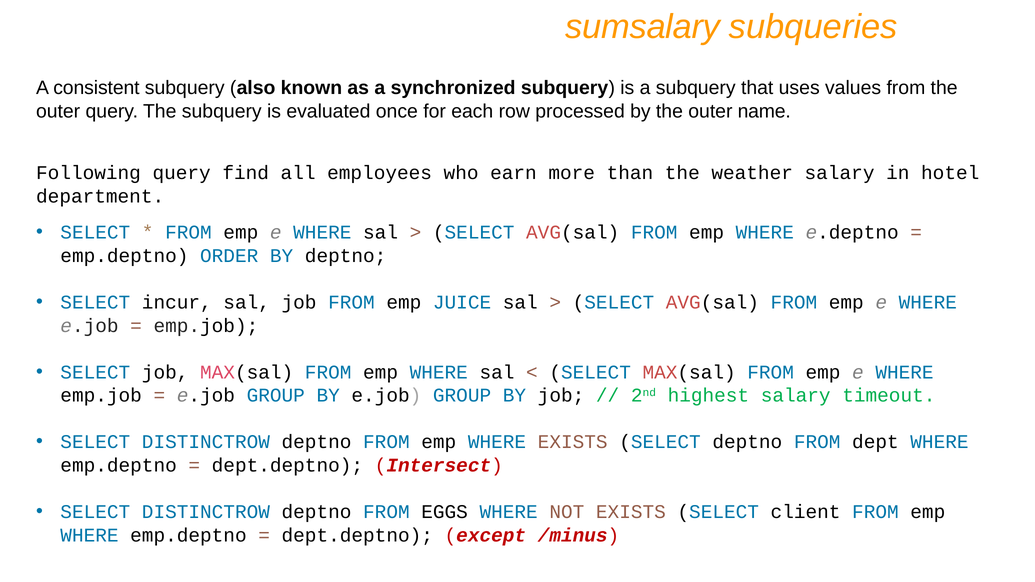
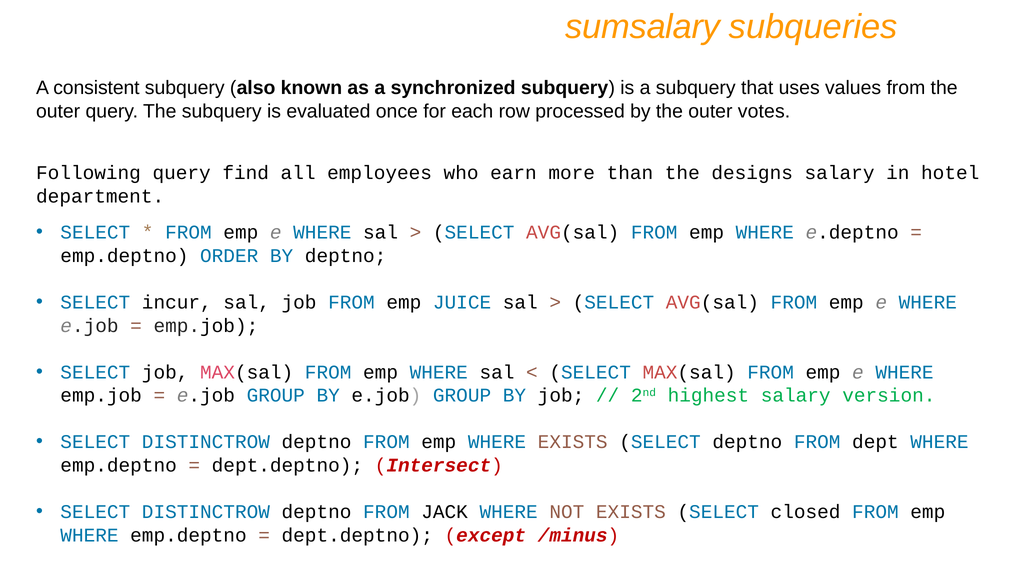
name: name -> votes (764, 111)
weather: weather -> designs (752, 173)
timeout: timeout -> version (889, 396)
EGGS: EGGS -> JACK (445, 512)
client: client -> closed (806, 512)
